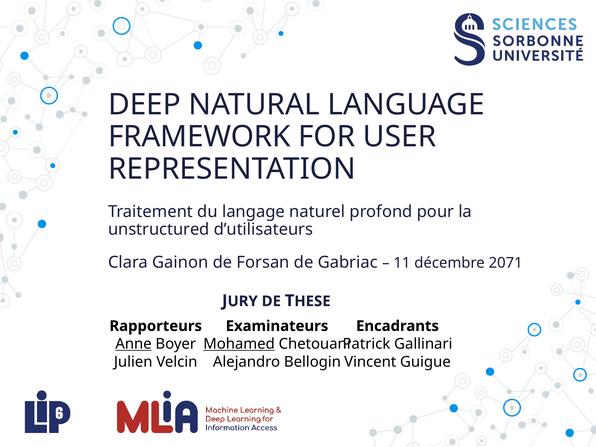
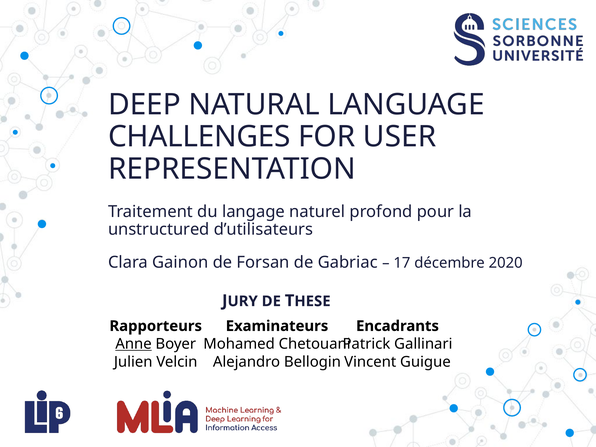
FRAMEWORK: FRAMEWORK -> CHALLENGES (199, 137)
11: 11 -> 17 (402, 263)
2071: 2071 -> 2020 (506, 263)
Mohamed underline: present -> none (239, 344)
